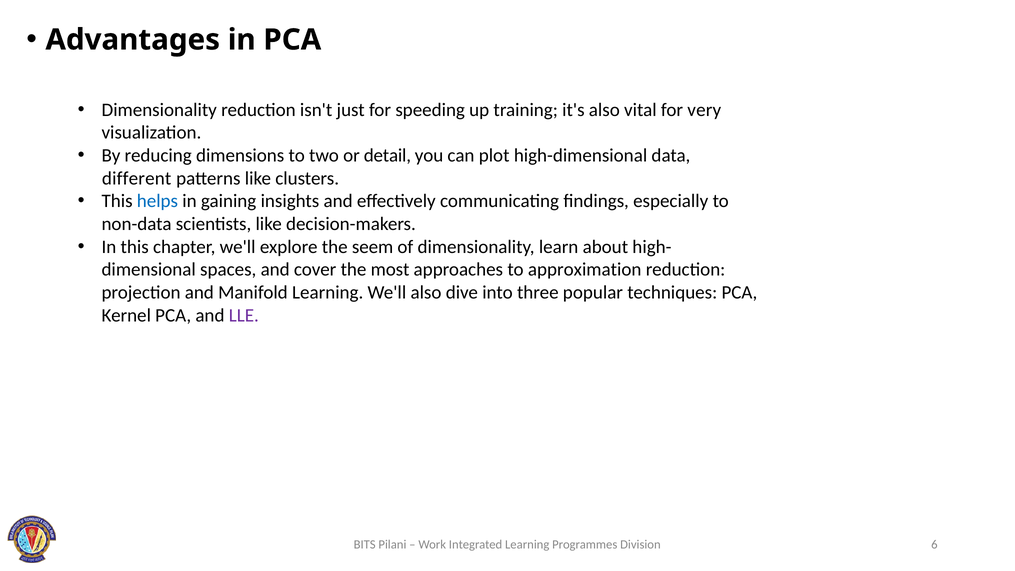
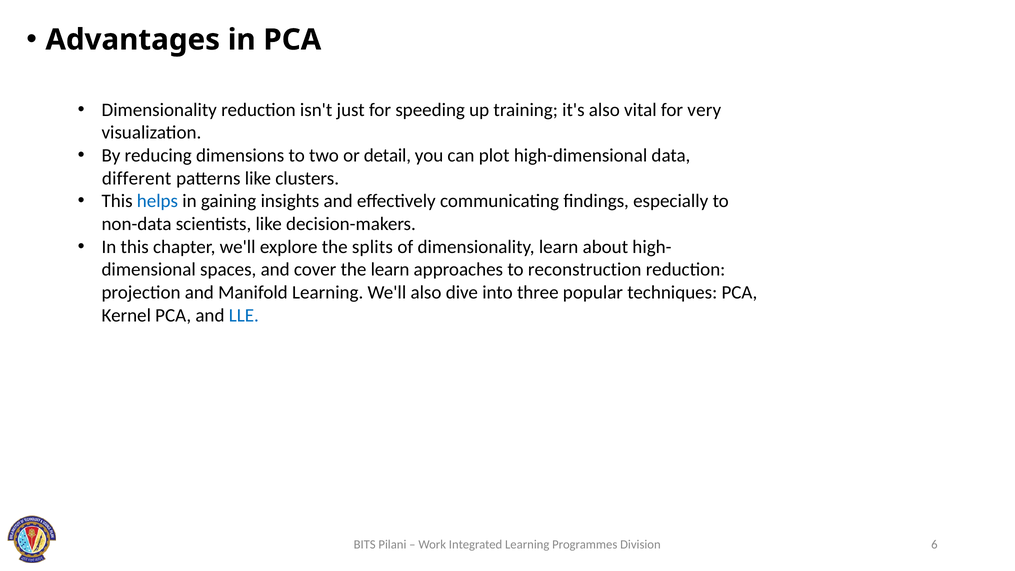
seem: seem -> splits (372, 247)
the most: most -> learn (390, 270)
approximation: approximation -> reconstruction (585, 270)
LLE colour: purple -> blue (244, 315)
